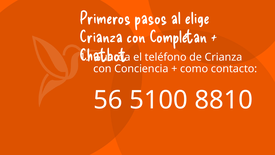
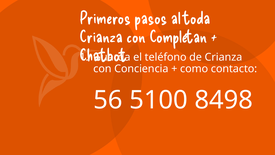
elige: elige -> toda (197, 18)
8810: 8810 -> 8498 (224, 100)
